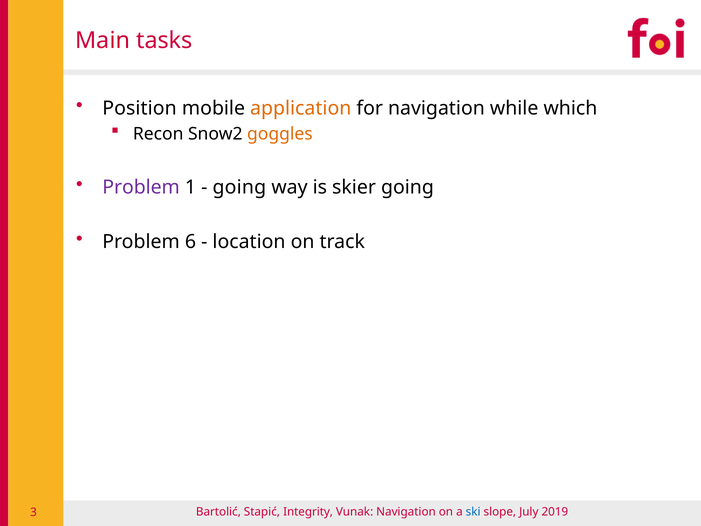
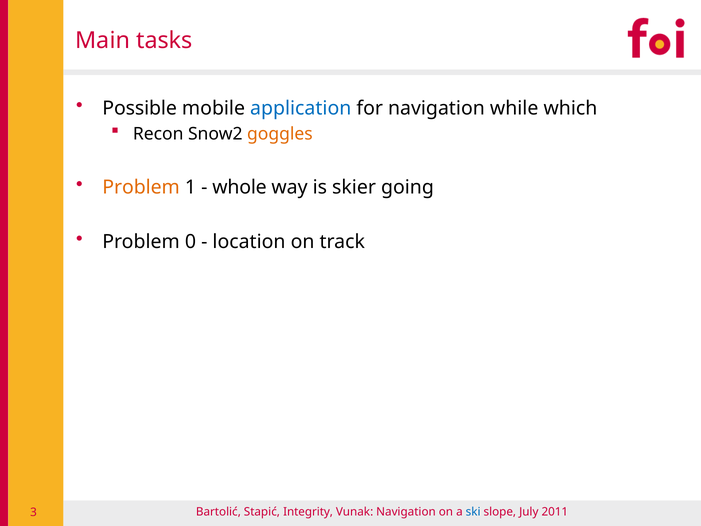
Position: Position -> Possible (140, 108)
application colour: orange -> blue (301, 108)
Problem colour: purple -> orange (141, 187)
going: going -> whole (240, 187)
6: 6 -> 0 (190, 242)
2019: 2019 -> 2011 (555, 512)
